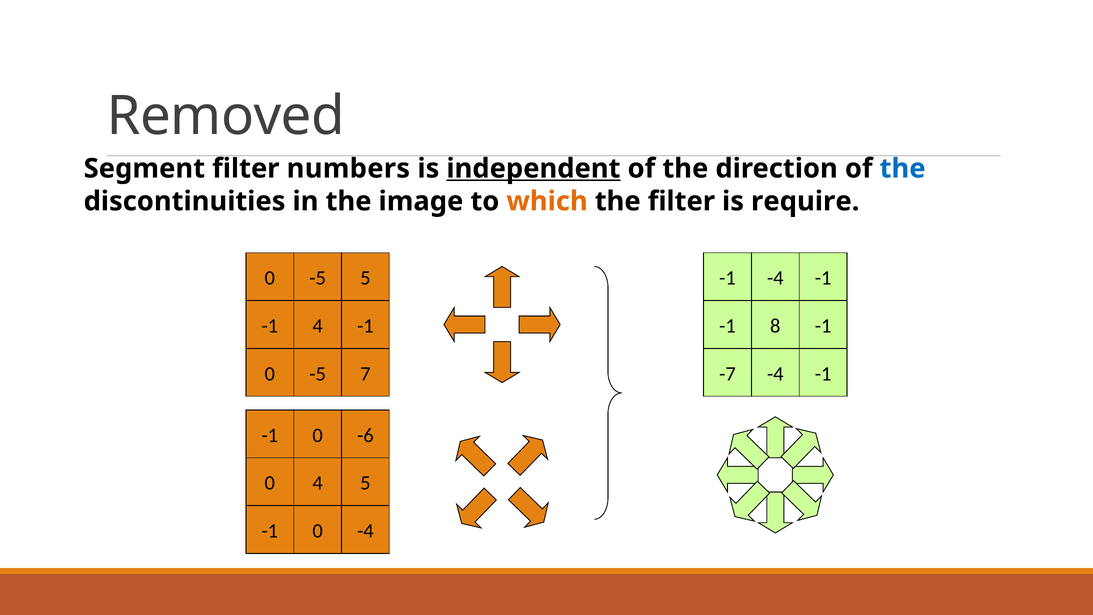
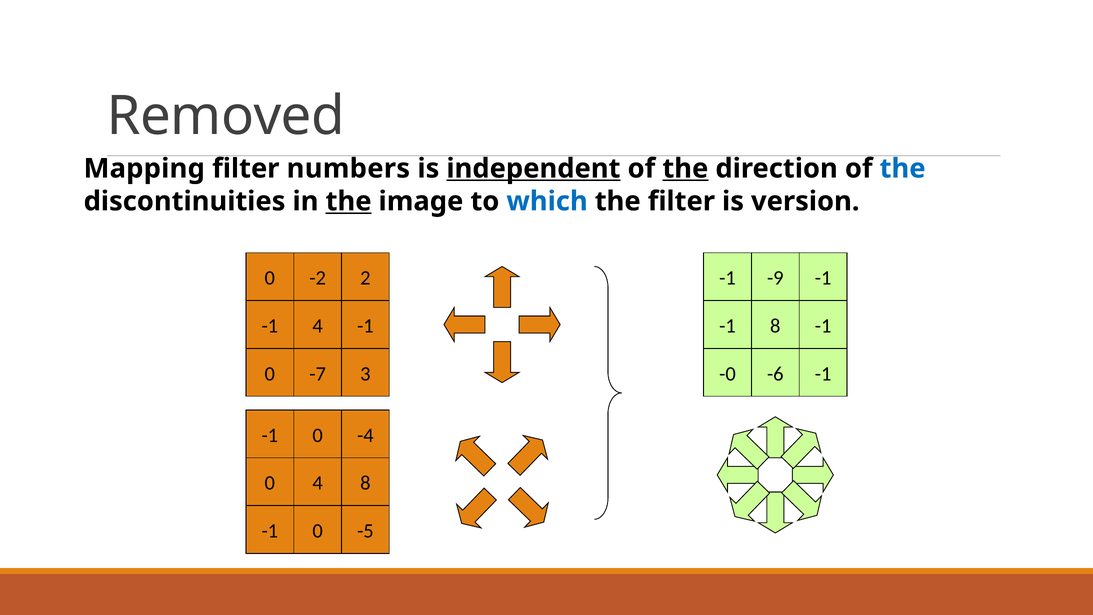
Segment: Segment -> Mapping (144, 168)
the underline: none -> present (685, 168)
the underline: none -> present (349, 201)
which colour: orange -> blue (547, 201)
require: require -> version (805, 201)
-5: -5 -> -2 (318, 278)
0 5: 5 -> 2 (365, 278)
-4: -4 -> -9 (775, 278)
-5: -5 -> -7 (318, 374)
7: 7 -> 3 (365, 374)
-7: -7 -> -0 (728, 374)
-4: -4 -> -6 (775, 374)
-6: -6 -> -4 (365, 435)
4 5: 5 -> 8 (365, 483)
-4: -4 -> -5 (365, 531)
